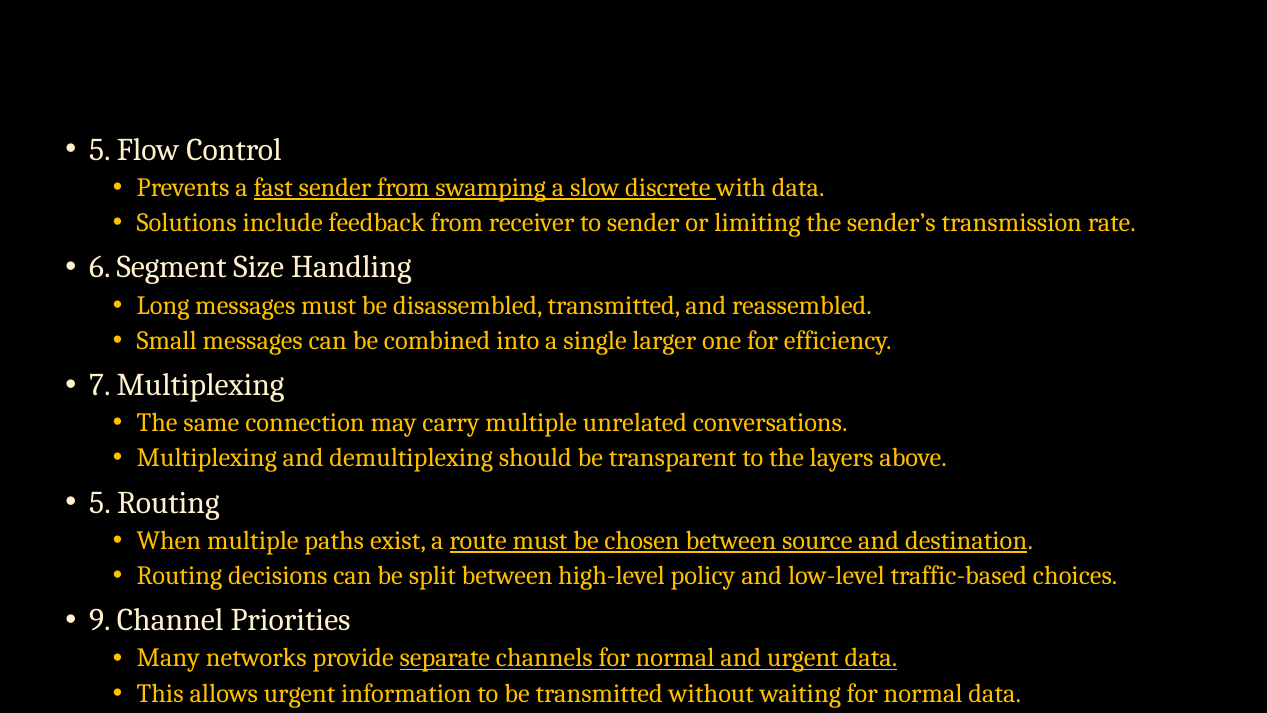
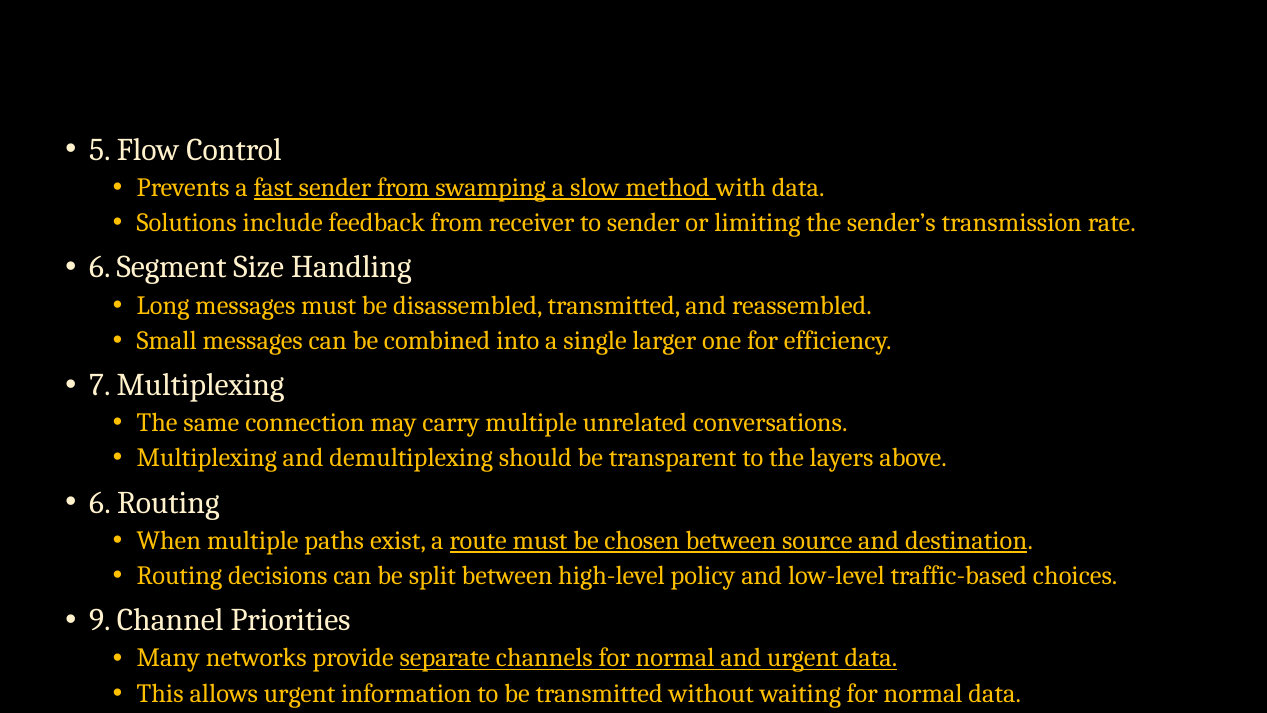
discrete: discrete -> method (668, 188)
5: 5 -> 6 (100, 502)
